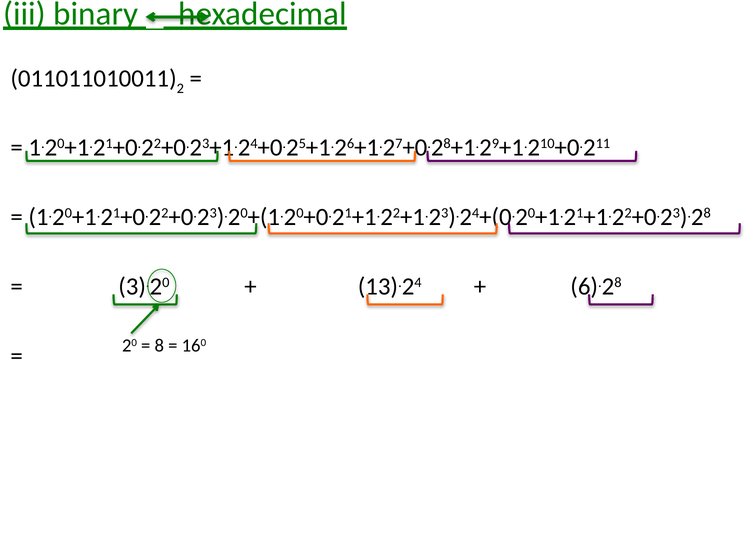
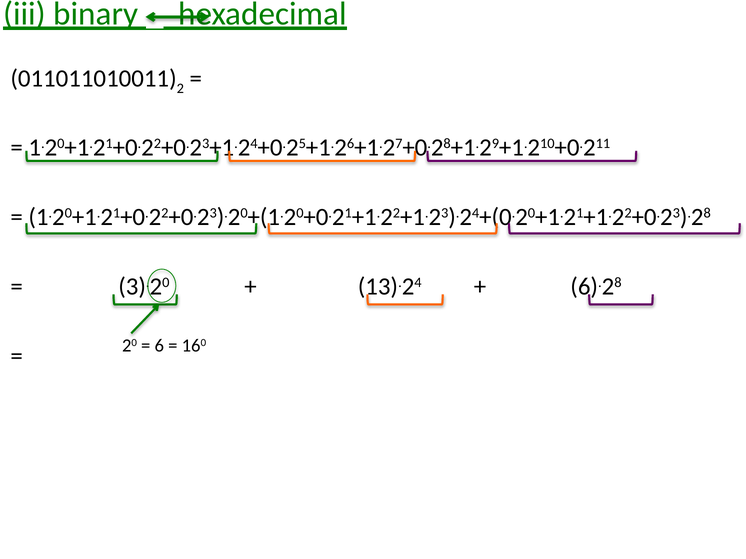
8: 8 -> 6 (159, 346)
